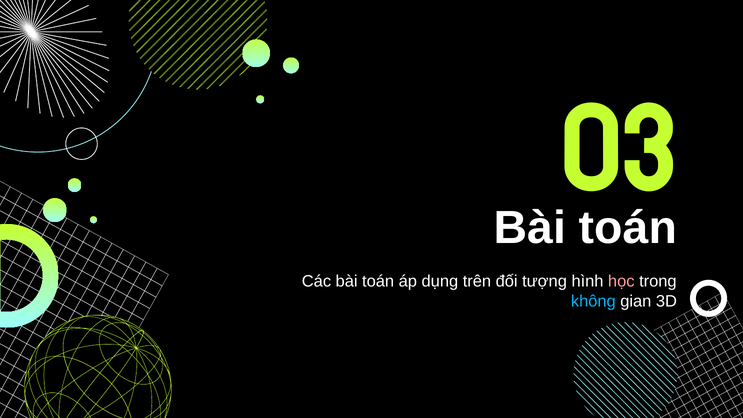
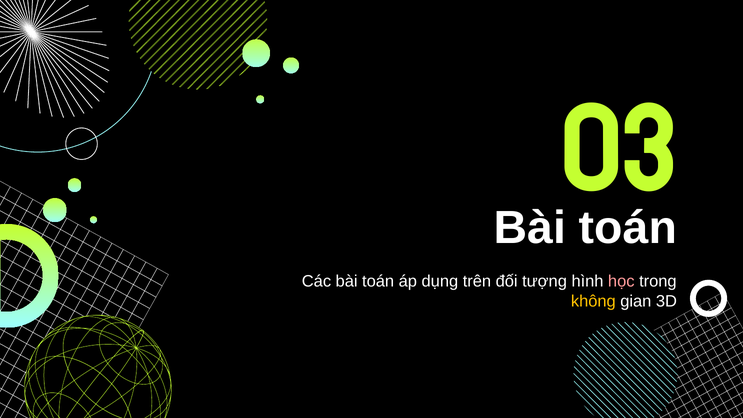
không colour: light blue -> yellow (593, 301)
